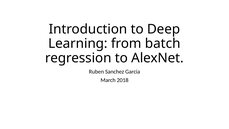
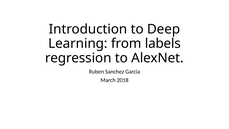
batch: batch -> labels (163, 43)
